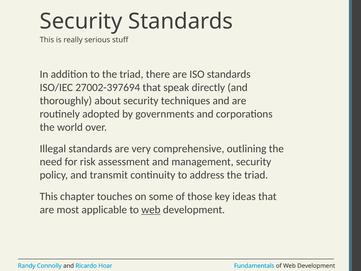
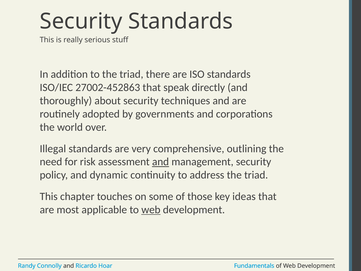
27002-397694: 27002-397694 -> 27002-452863 (108, 87)
and underline: none -> present (161, 162)
transmit: transmit -> dynamic (109, 175)
